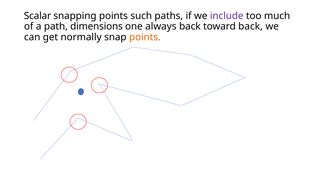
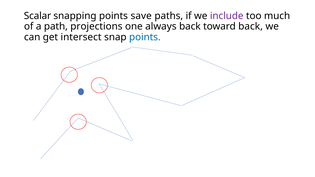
such: such -> save (141, 16)
dimensions: dimensions -> projections (96, 26)
normally: normally -> intersect (81, 37)
points colour: orange -> blue (145, 37)
